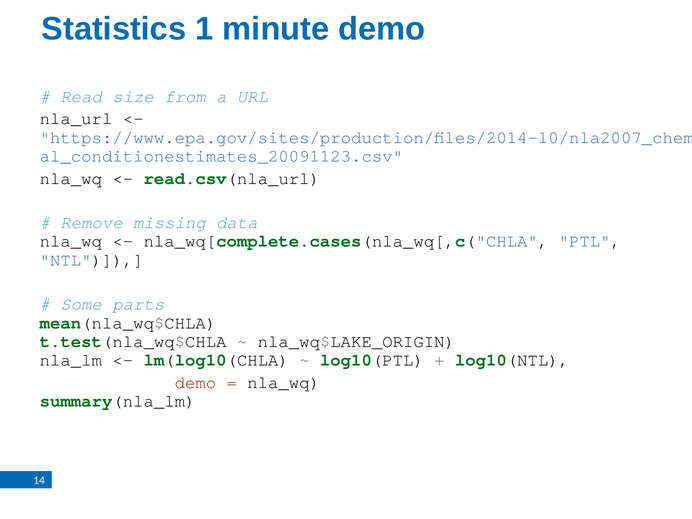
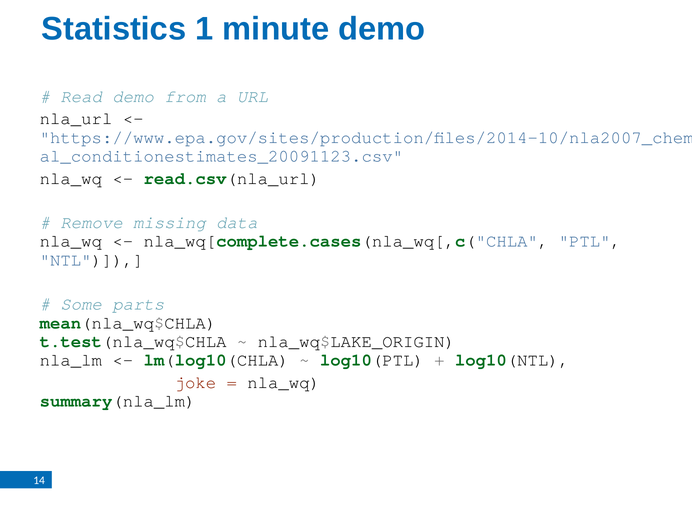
Read size: size -> demo (133, 97)
demo: demo -> joke (195, 382)
